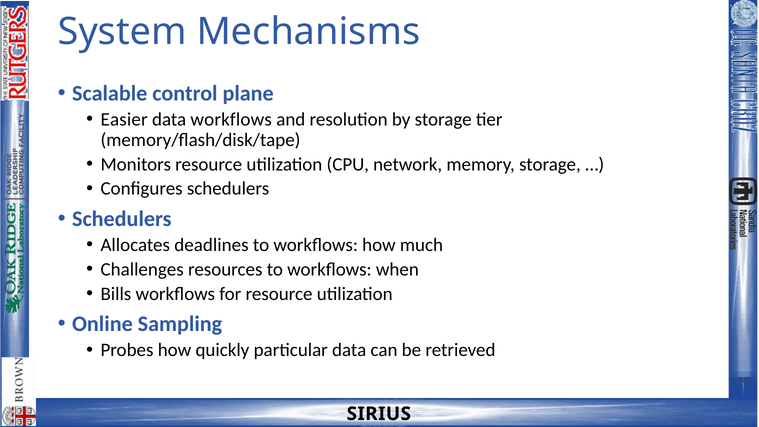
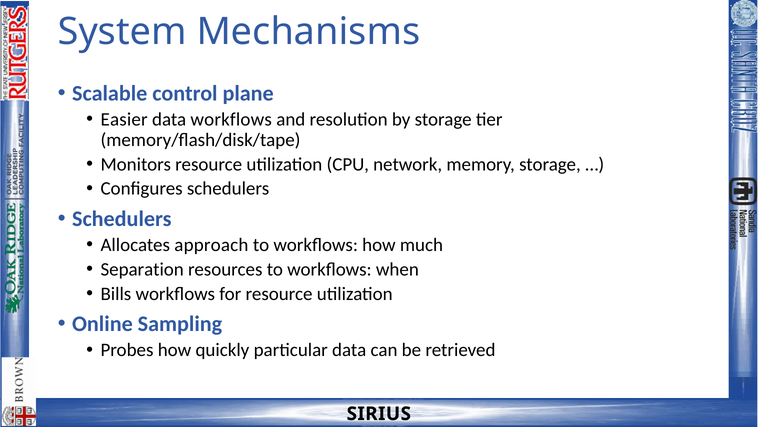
deadlines: deadlines -> approach (211, 245)
Challenges: Challenges -> Separation (142, 269)
